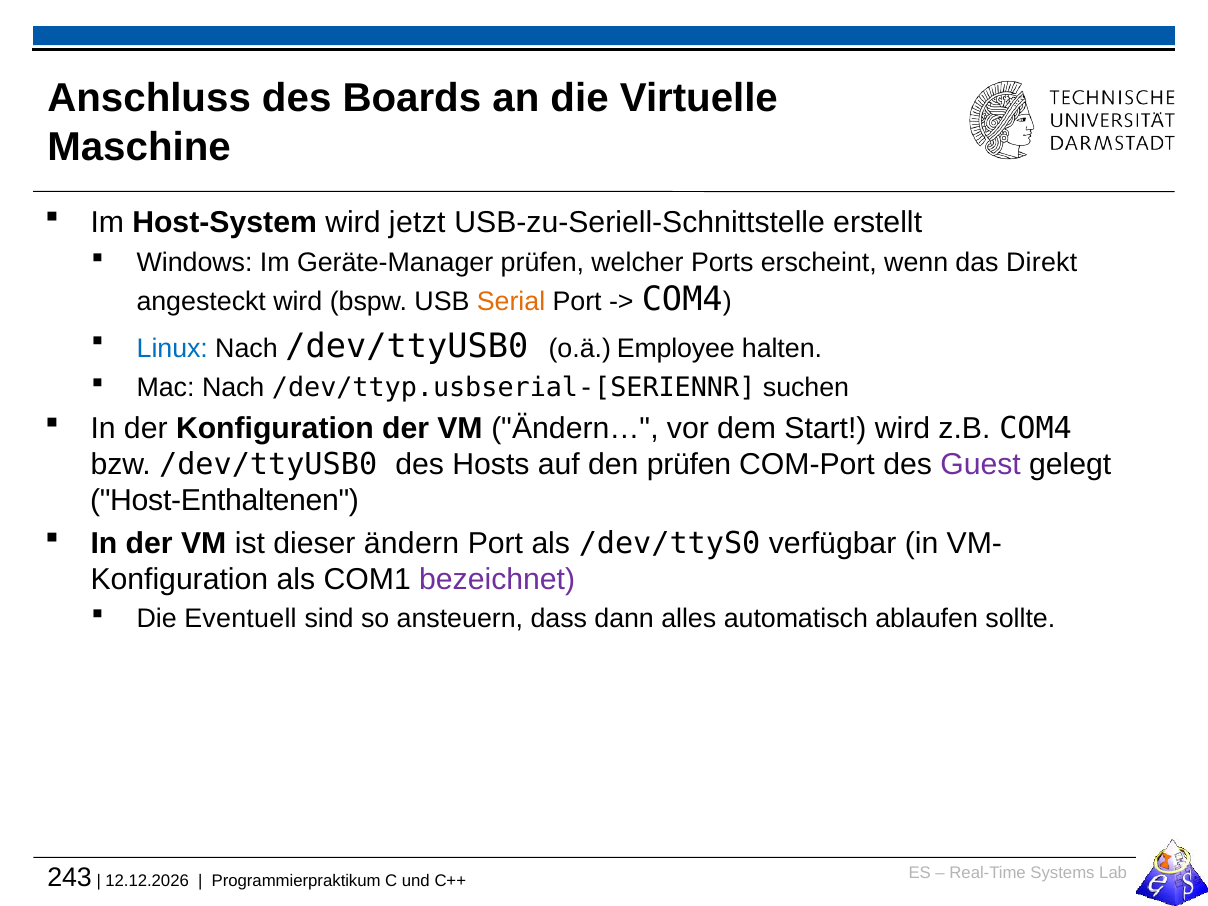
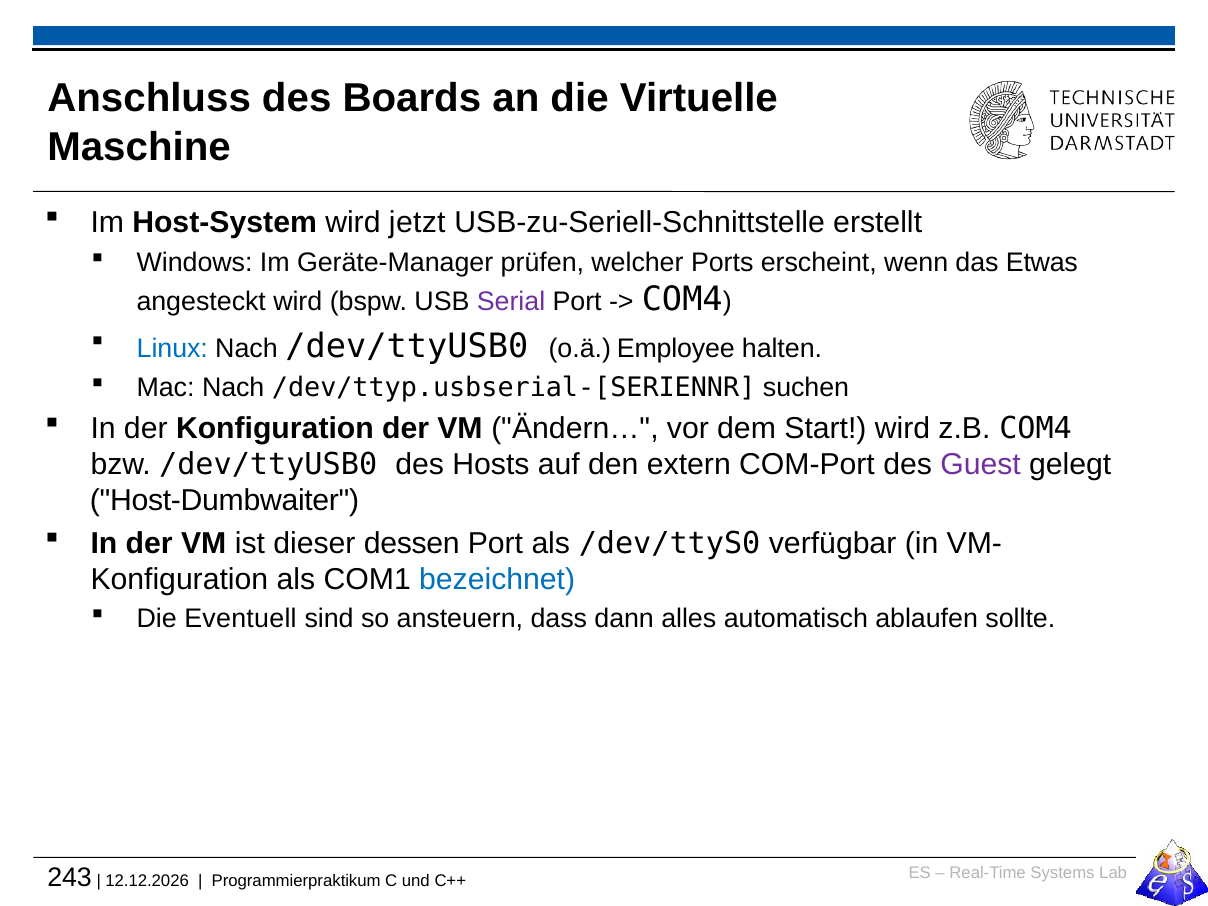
Direkt: Direkt -> Etwas (1042, 263)
Serial colour: orange -> purple (511, 302)
den prüfen: prüfen -> extern (689, 465)
Host-Enthaltenen: Host-Enthaltenen -> Host-Dumbwaiter (225, 501)
ändern: ändern -> dessen (412, 543)
bezeichnet colour: purple -> blue (497, 579)
